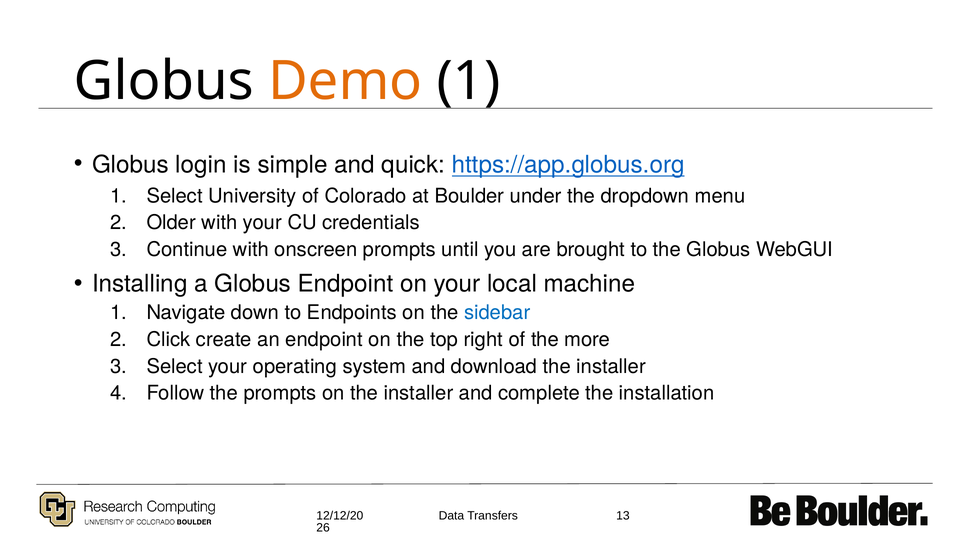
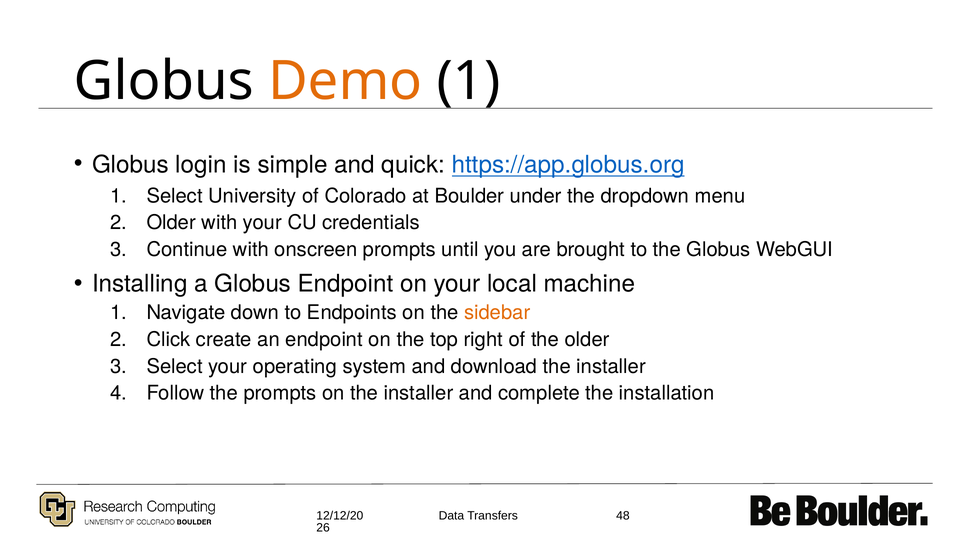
sidebar colour: blue -> orange (497, 313)
the more: more -> older (587, 340)
13: 13 -> 48 (623, 516)
